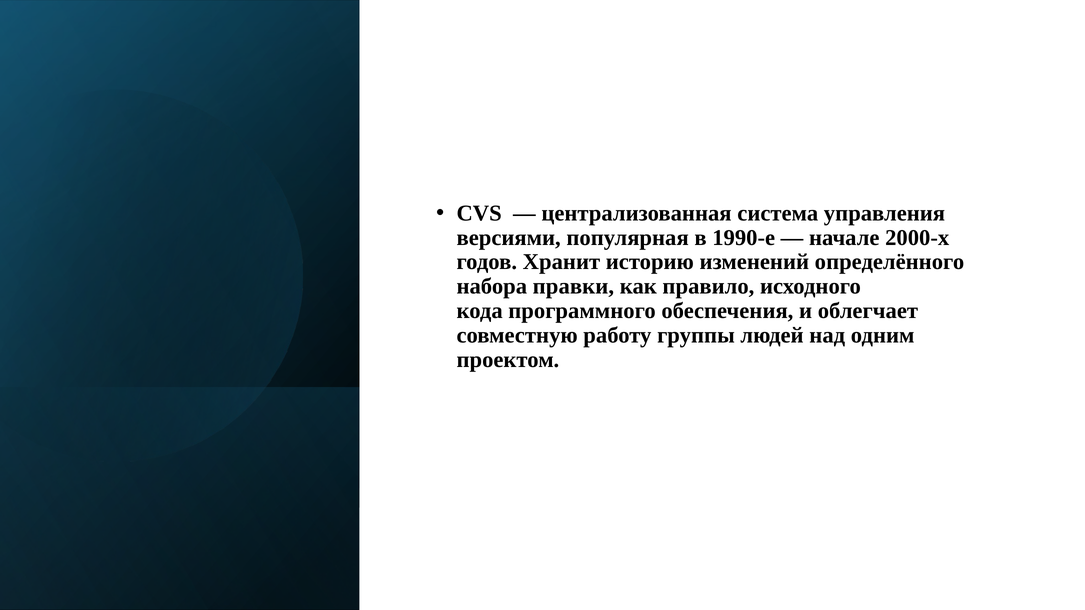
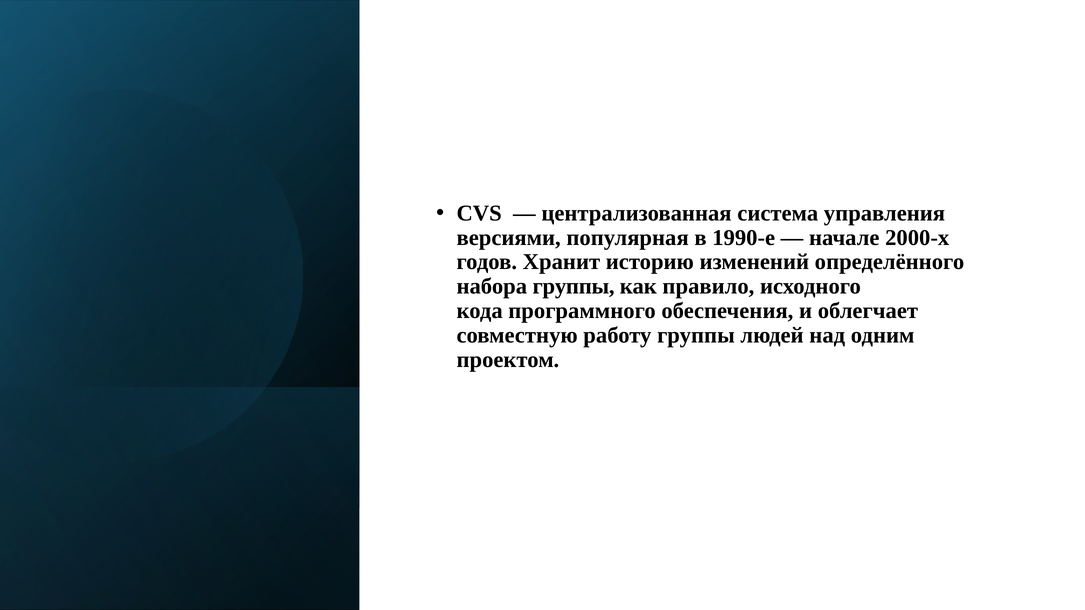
набора правки: правки -> группы (574, 287)
